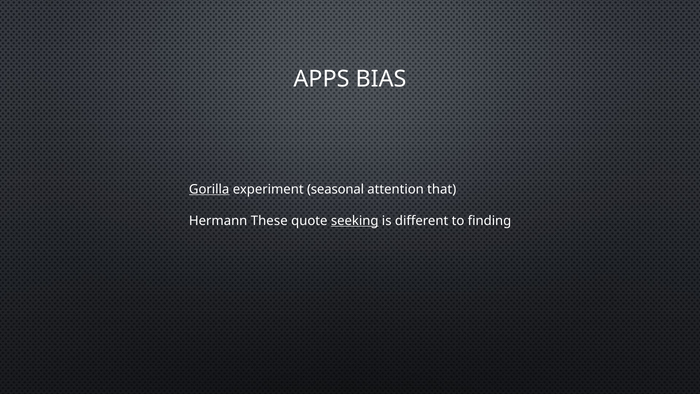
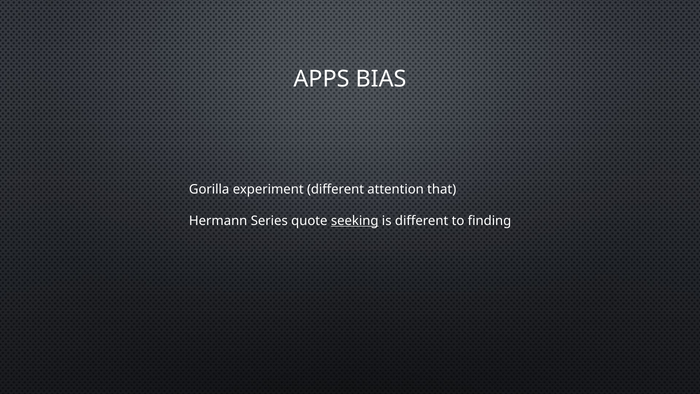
Gorilla underline: present -> none (209, 189)
experiment seasonal: seasonal -> different (336, 189)
These: These -> Series (269, 221)
